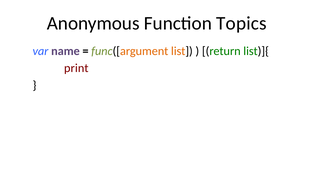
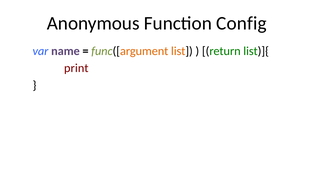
Topics: Topics -> Config (241, 23)
